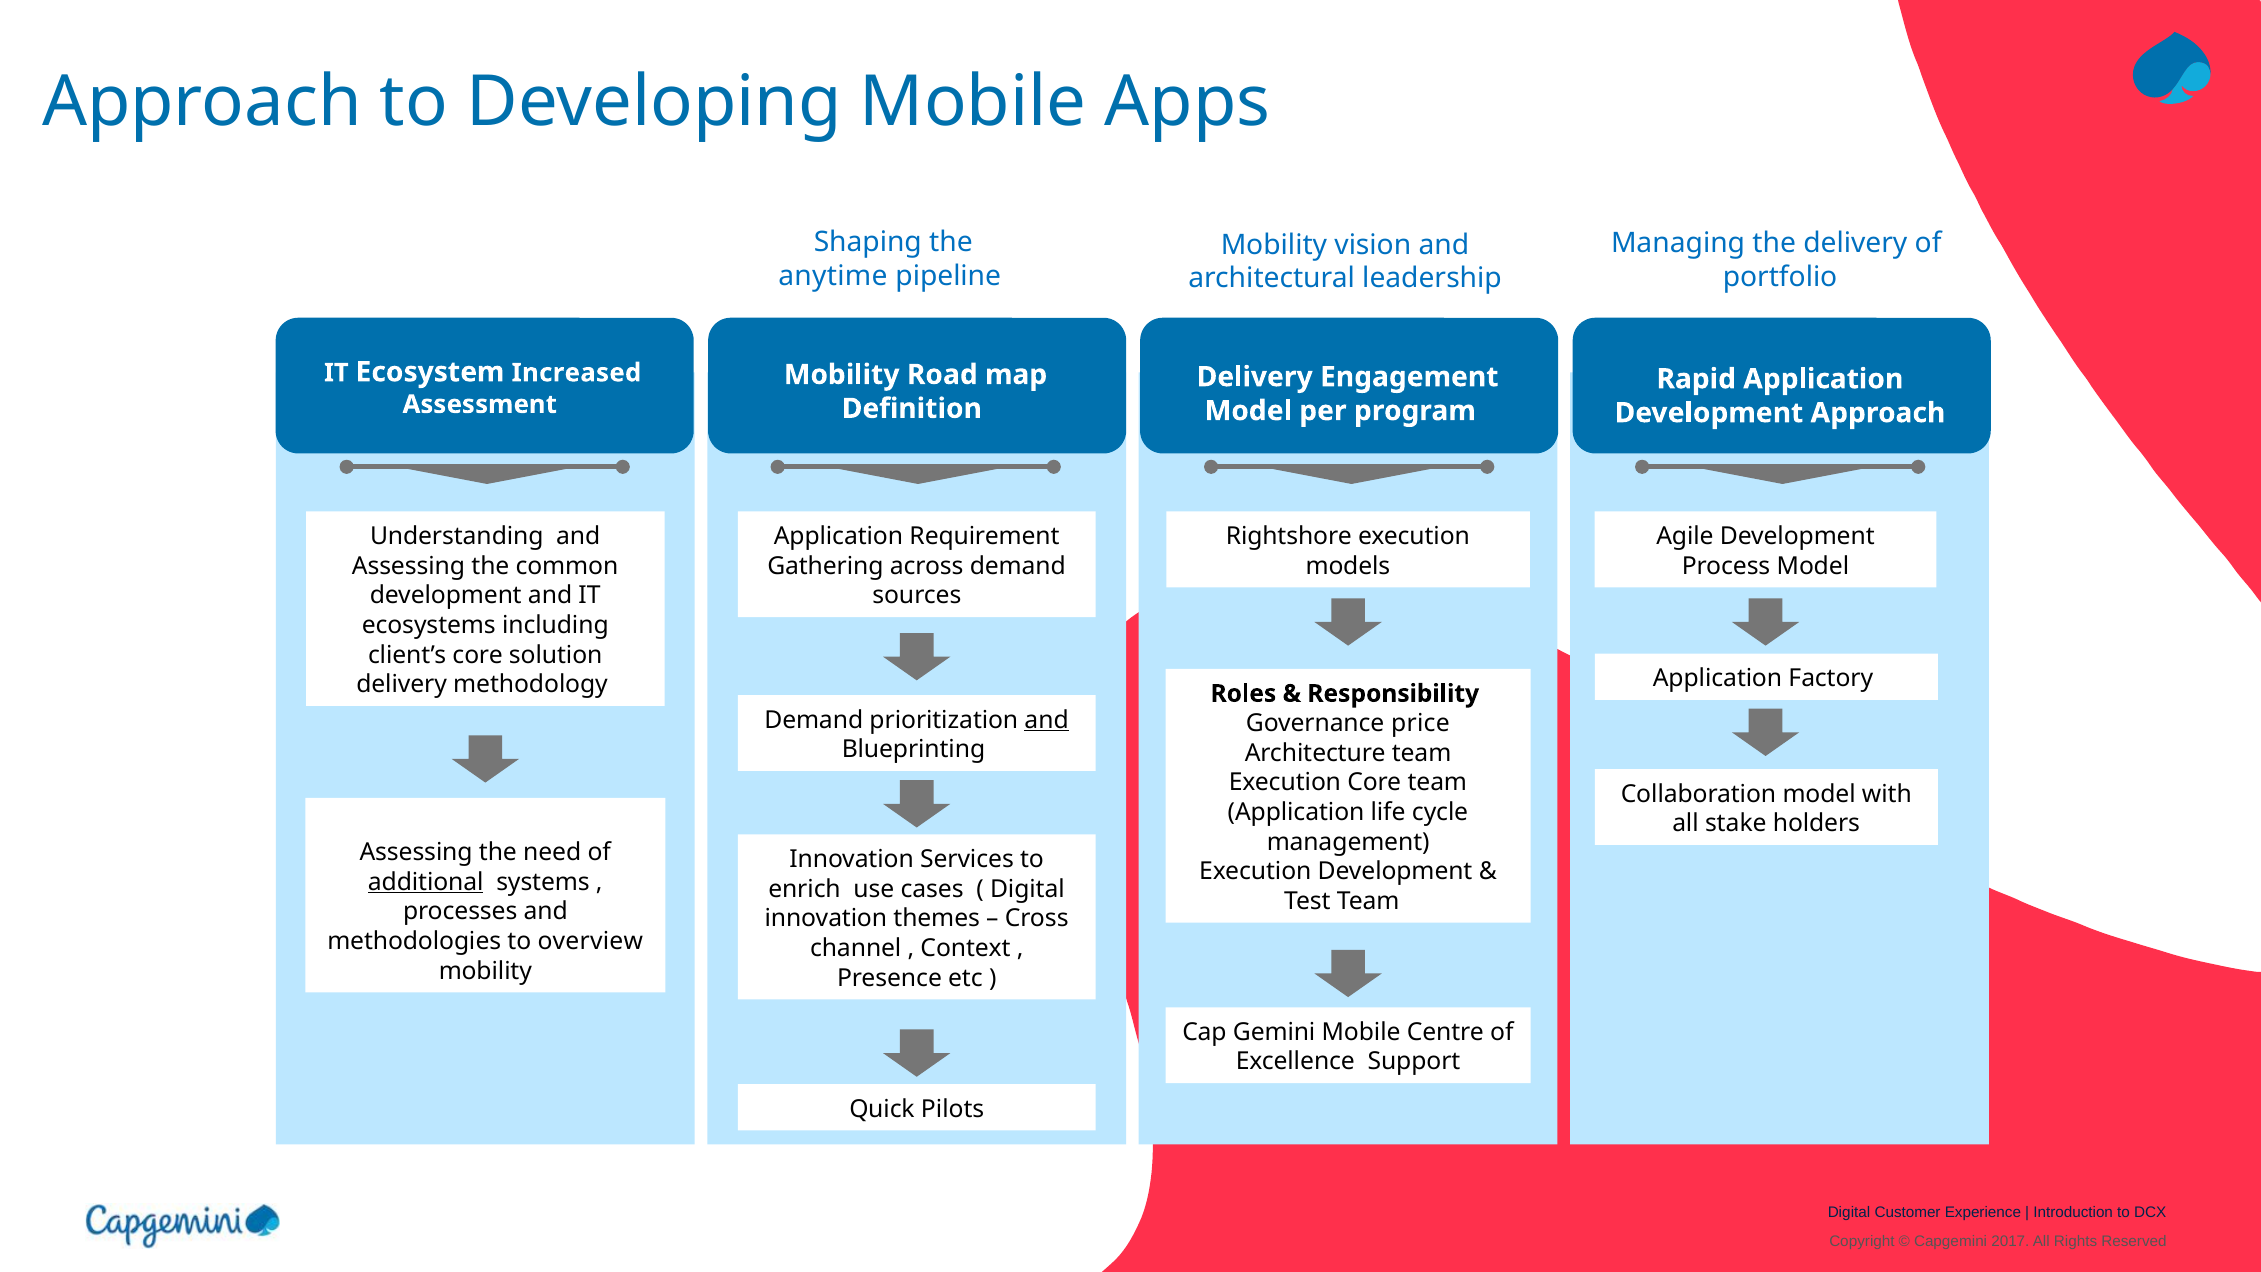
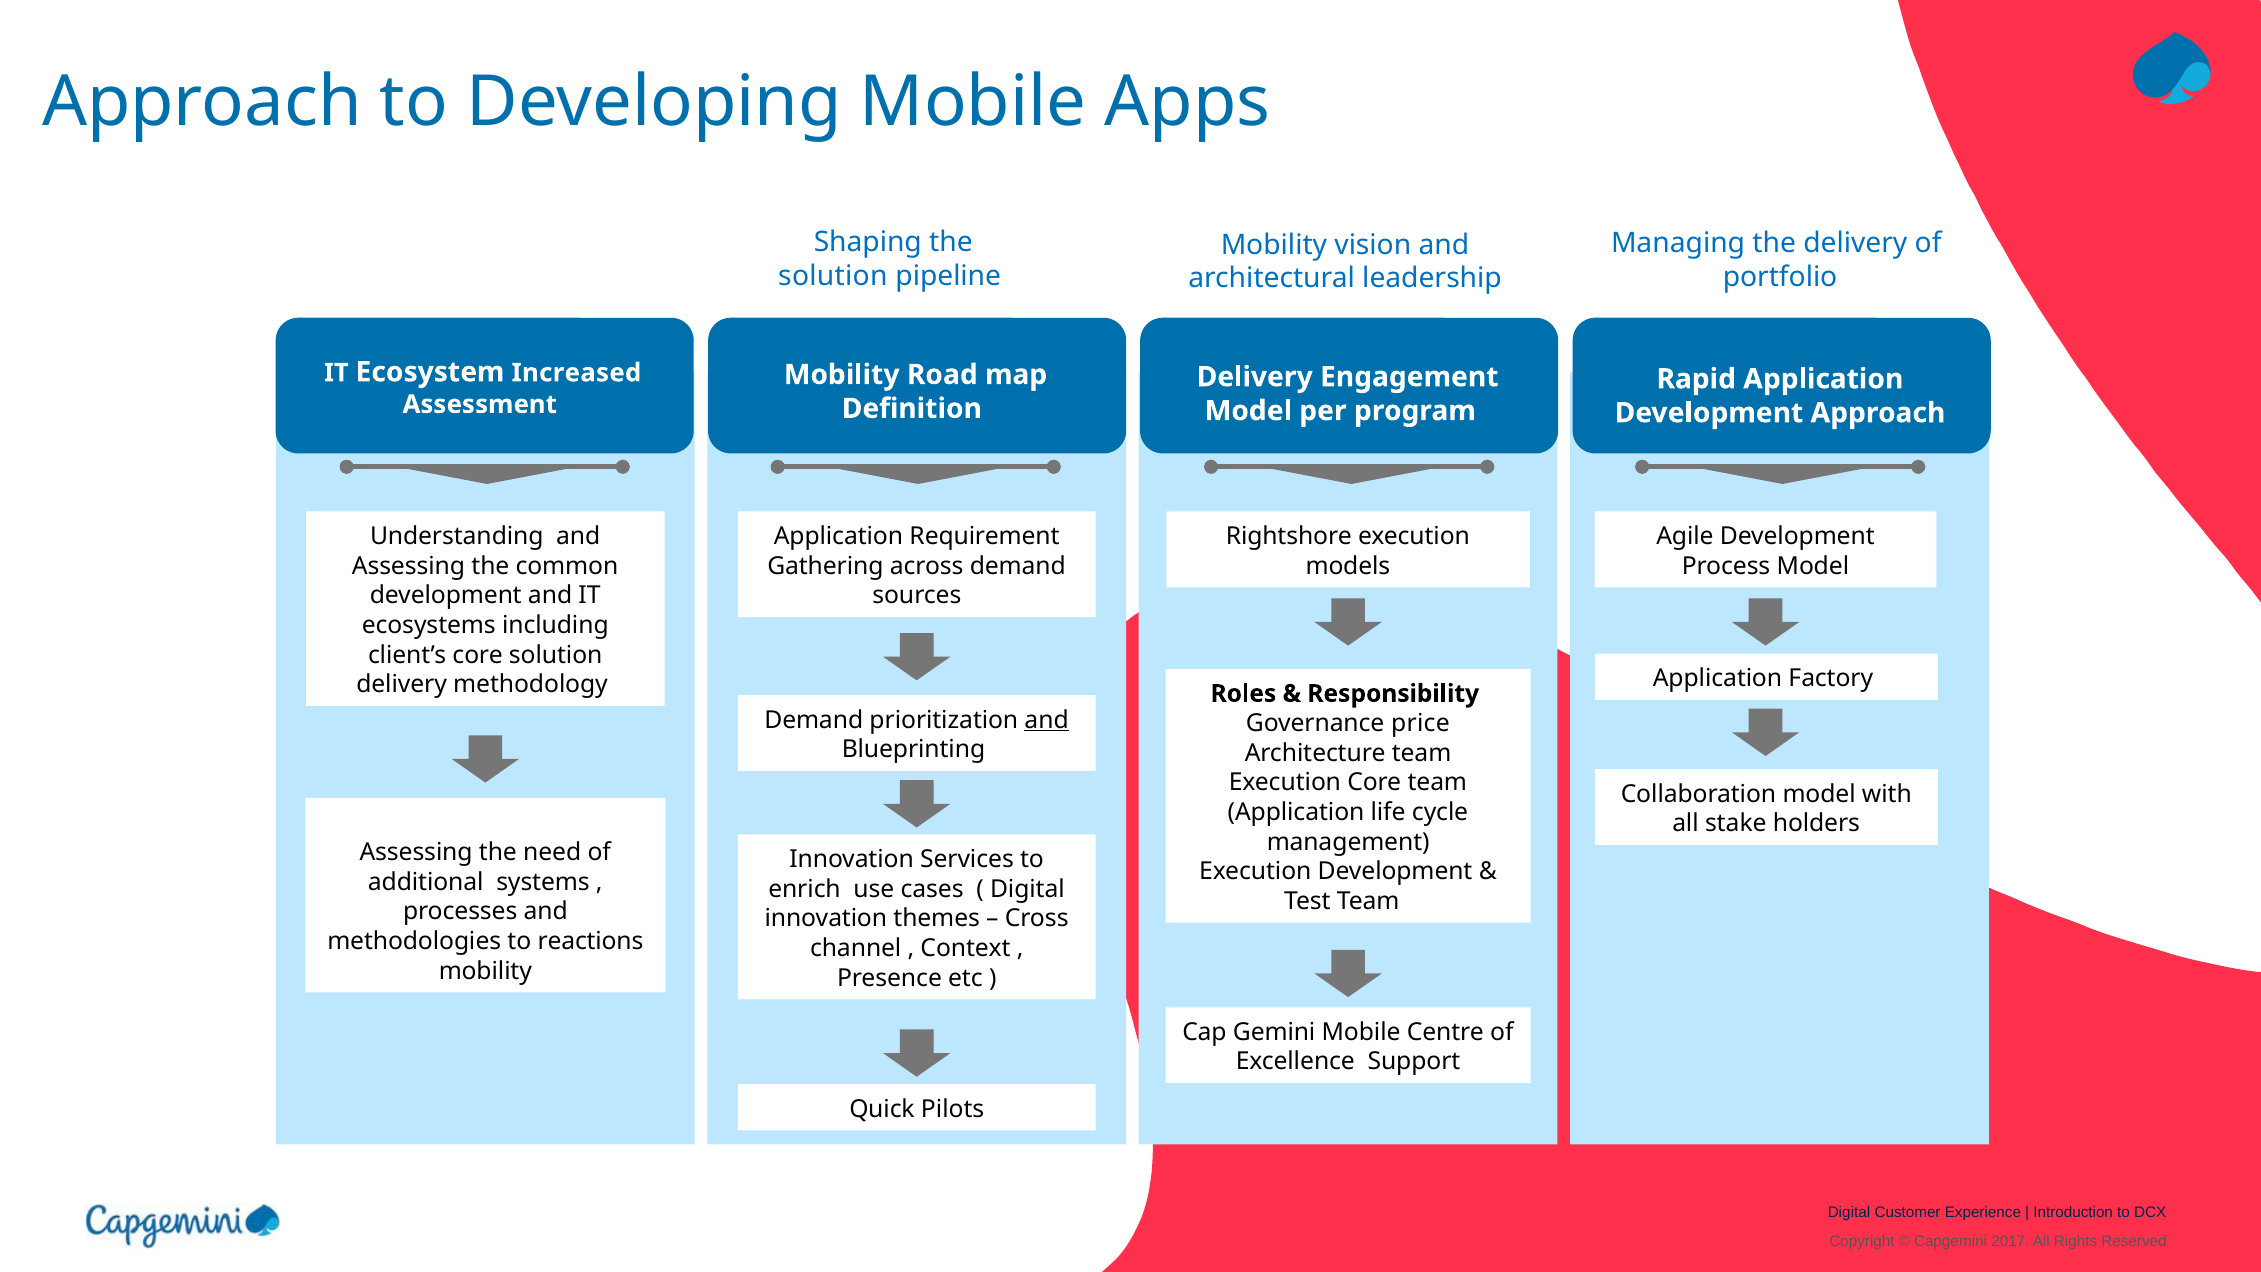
anytime: anytime -> solution (833, 276)
additional underline: present -> none (426, 882)
overview: overview -> reactions (590, 941)
